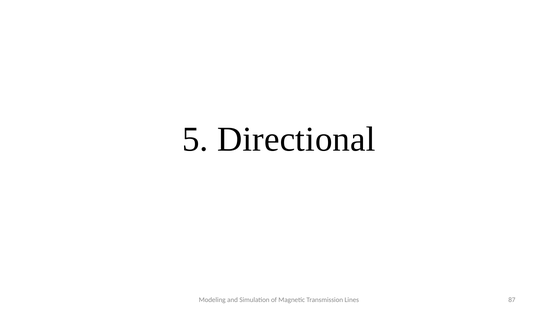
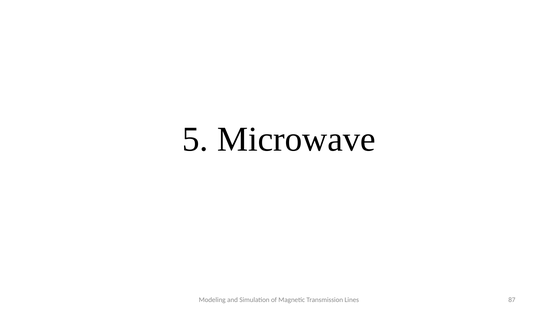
Directional: Directional -> Microwave (296, 139)
